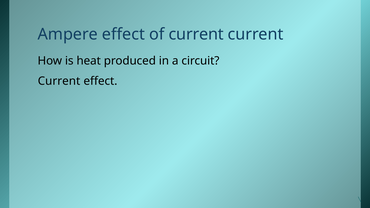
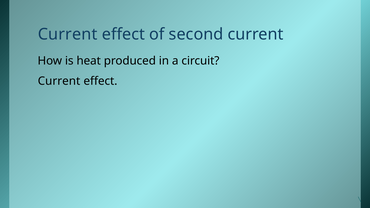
Ampere: Ampere -> Current (68, 34)
of current: current -> second (196, 34)
